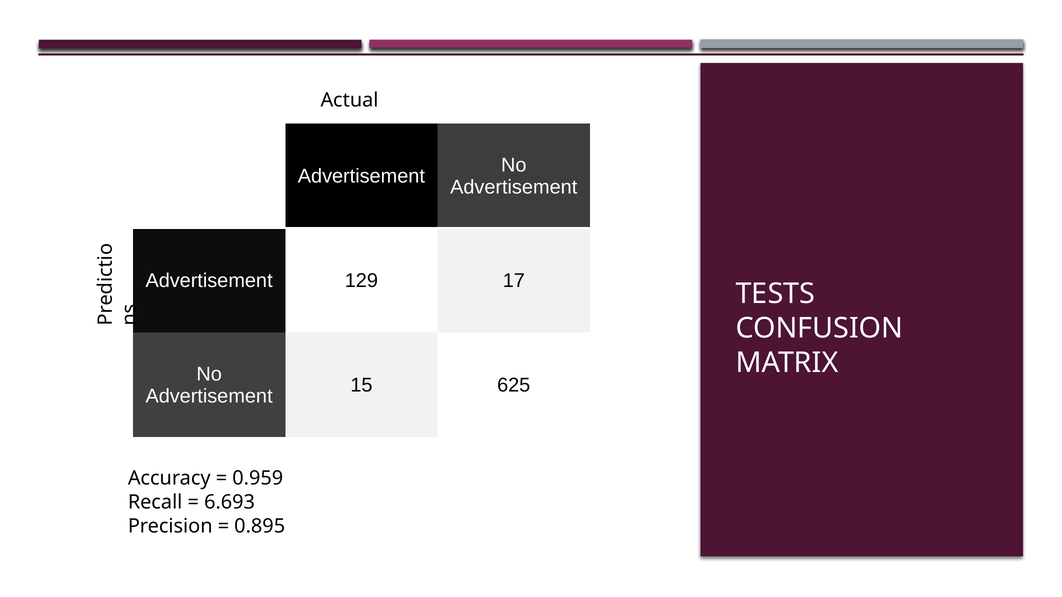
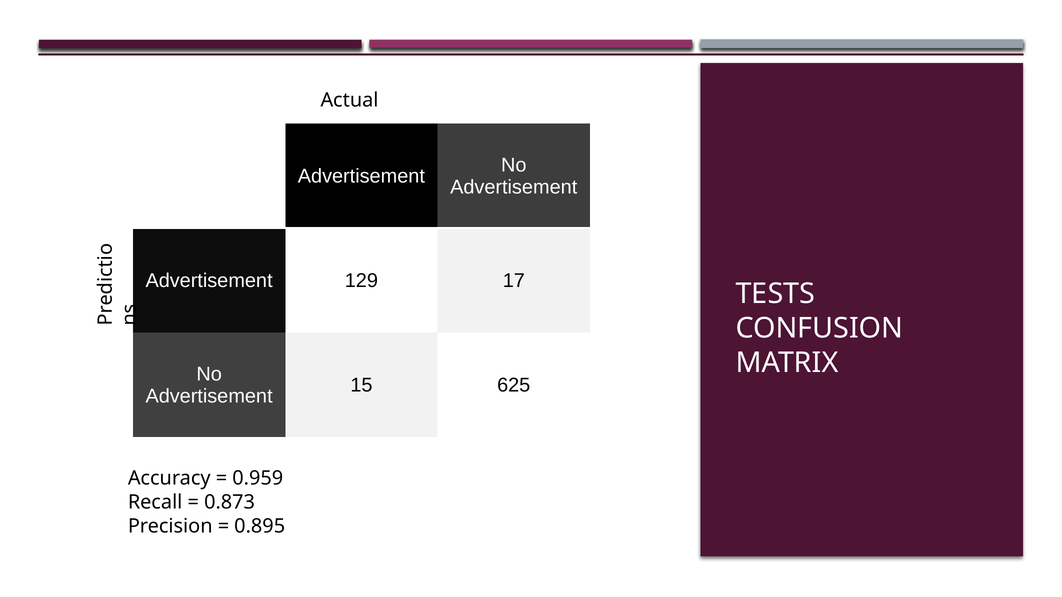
6.693: 6.693 -> 0.873 (230, 502)
